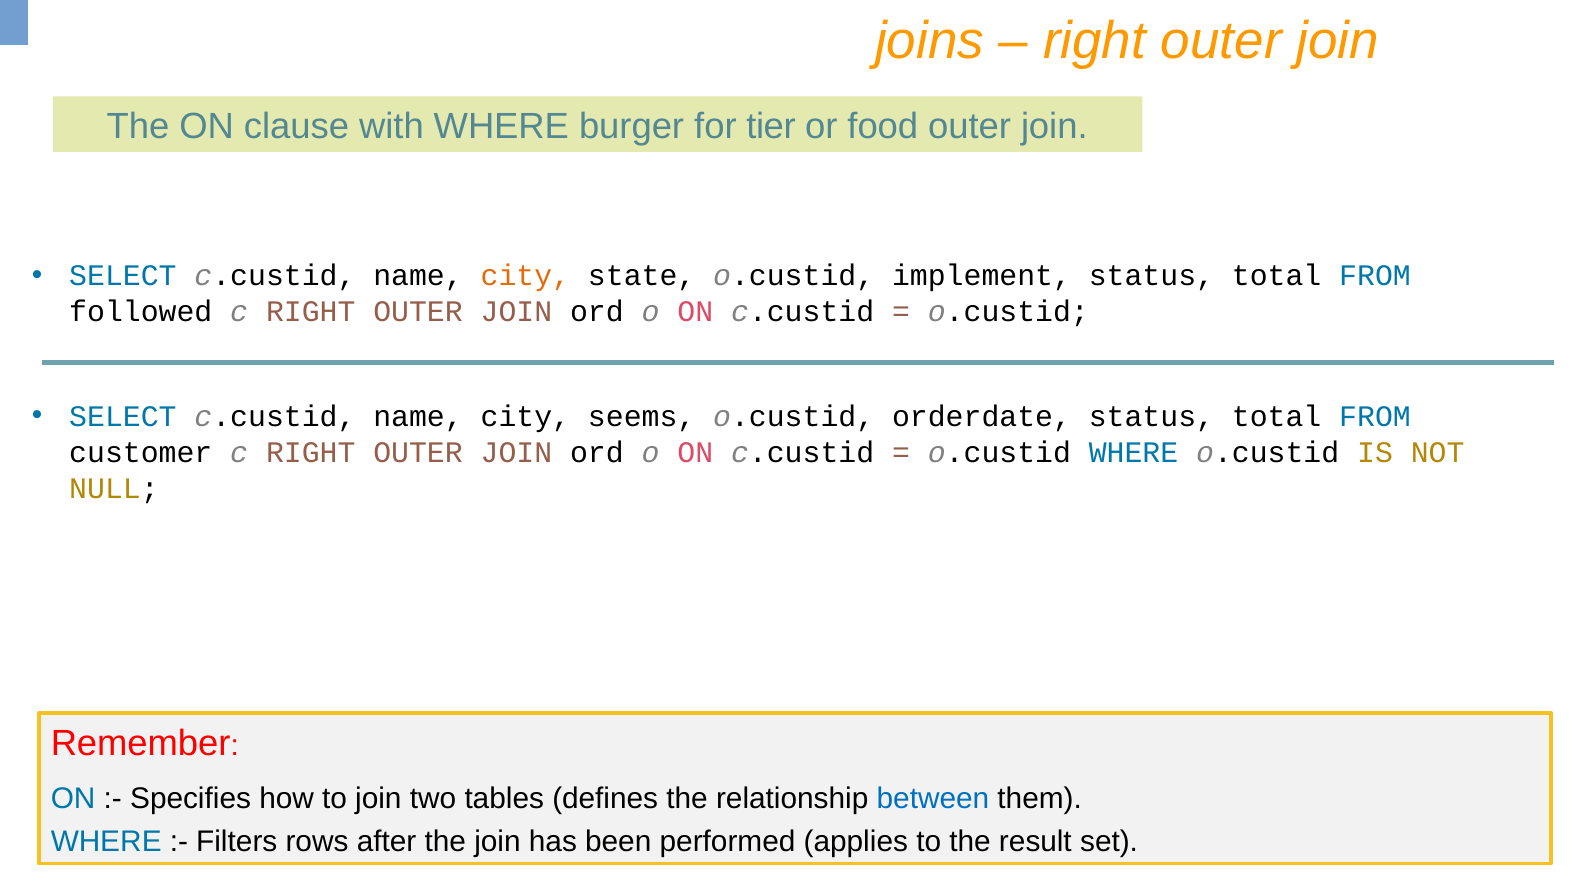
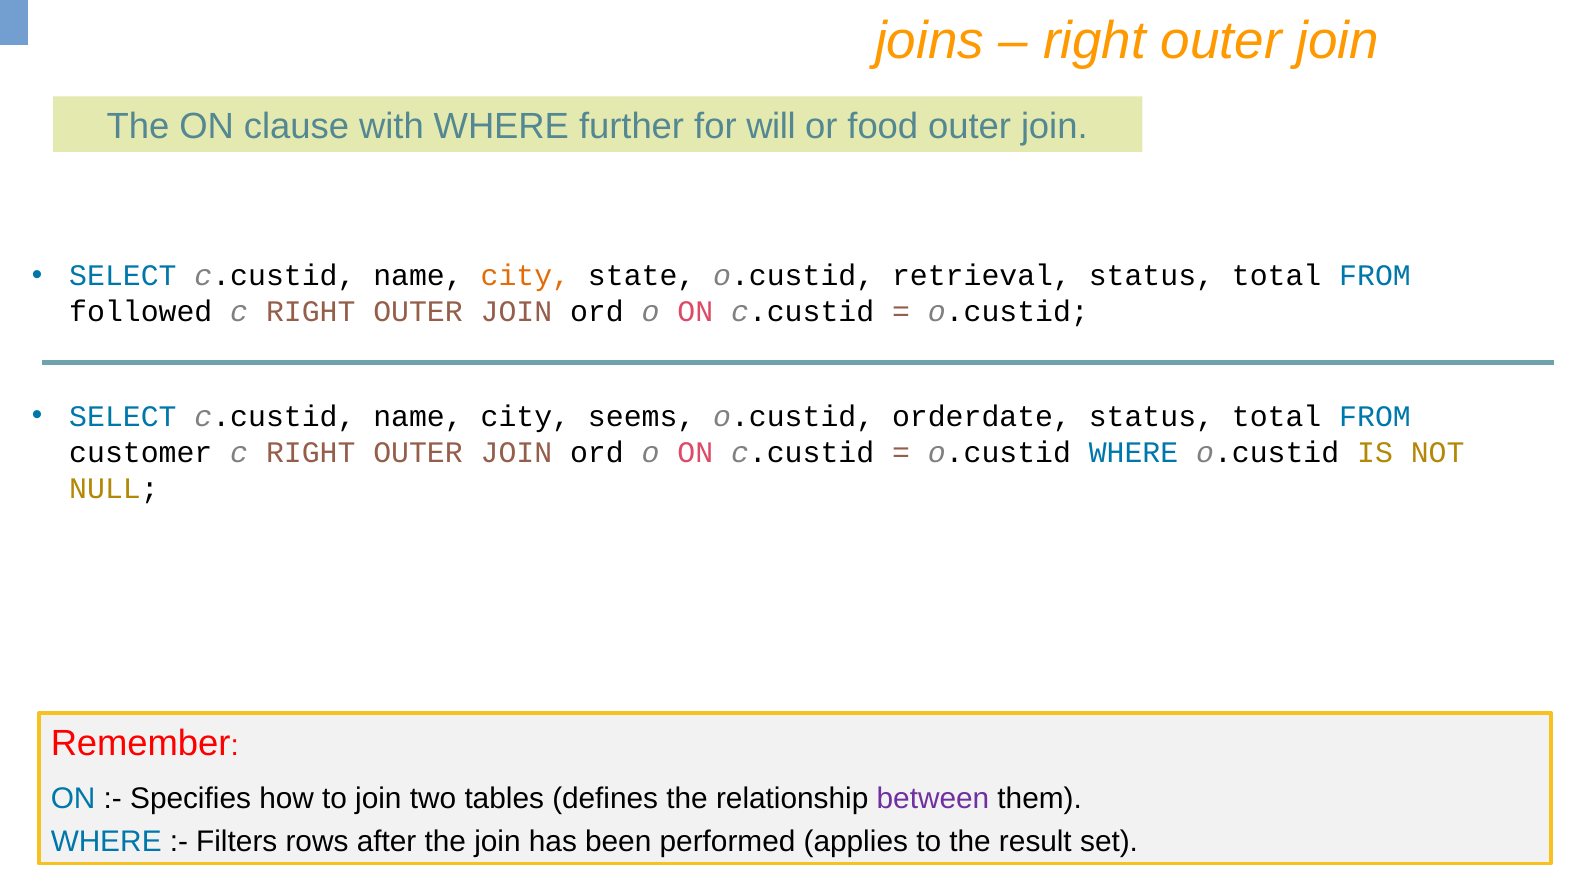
burger: burger -> further (632, 127)
tier: tier -> will (771, 127)
implement: implement -> retrieval (982, 276)
between colour: blue -> purple (933, 799)
